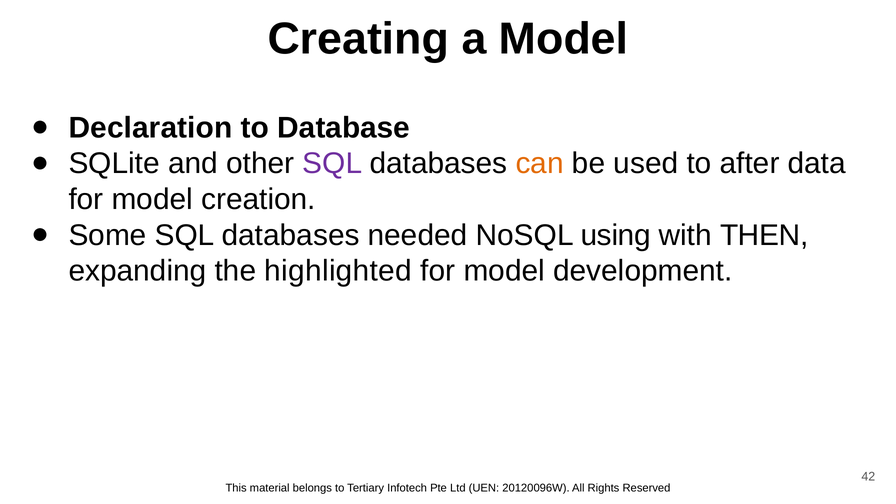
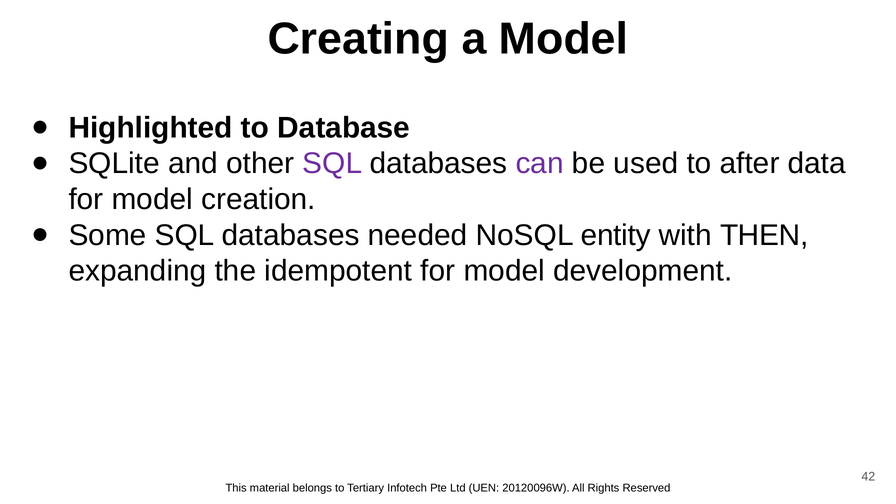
Declaration: Declaration -> Highlighted (151, 128)
can colour: orange -> purple (540, 164)
using: using -> entity (616, 235)
highlighted: highlighted -> idempotent (338, 271)
